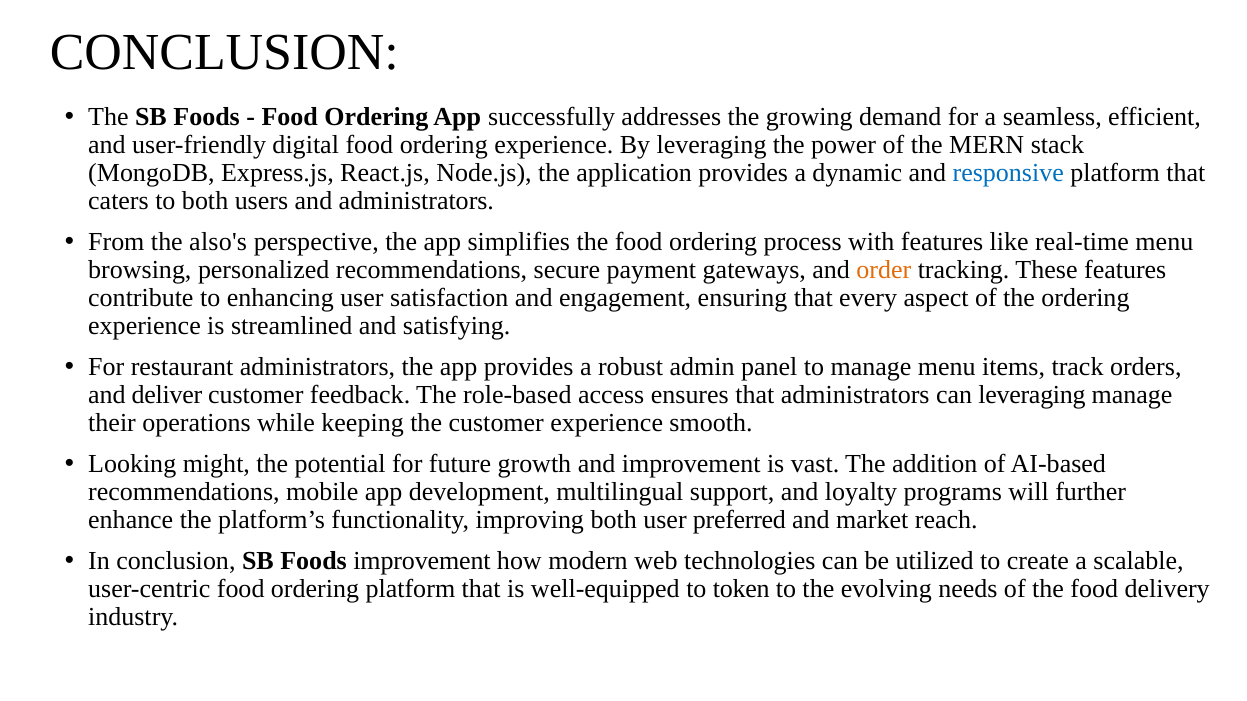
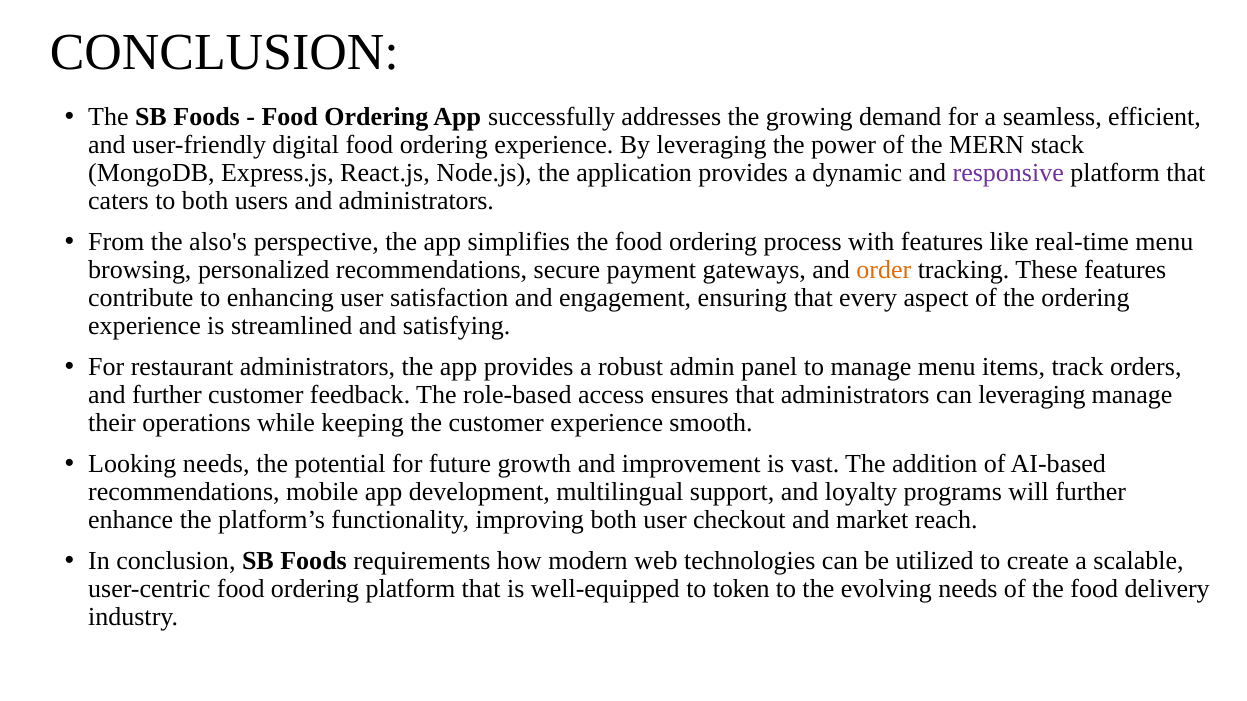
responsive colour: blue -> purple (1008, 173)
and deliver: deliver -> further (167, 395)
Looking might: might -> needs (216, 464)
preferred: preferred -> checkout (739, 521)
Foods improvement: improvement -> requirements (422, 562)
